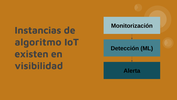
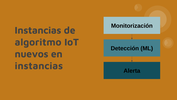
existen: existen -> nuevos (31, 54)
visibilidad: visibilidad -> instancias (39, 66)
